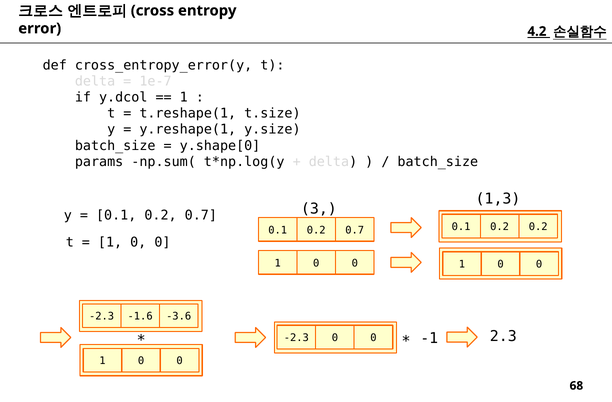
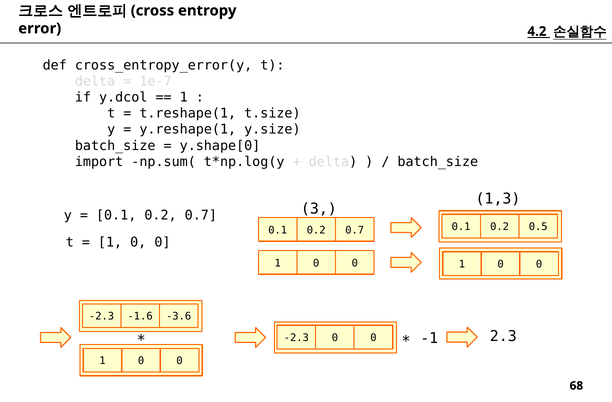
params: params -> import (99, 162)
0.2 0.2: 0.2 -> 0.5 (538, 227)
